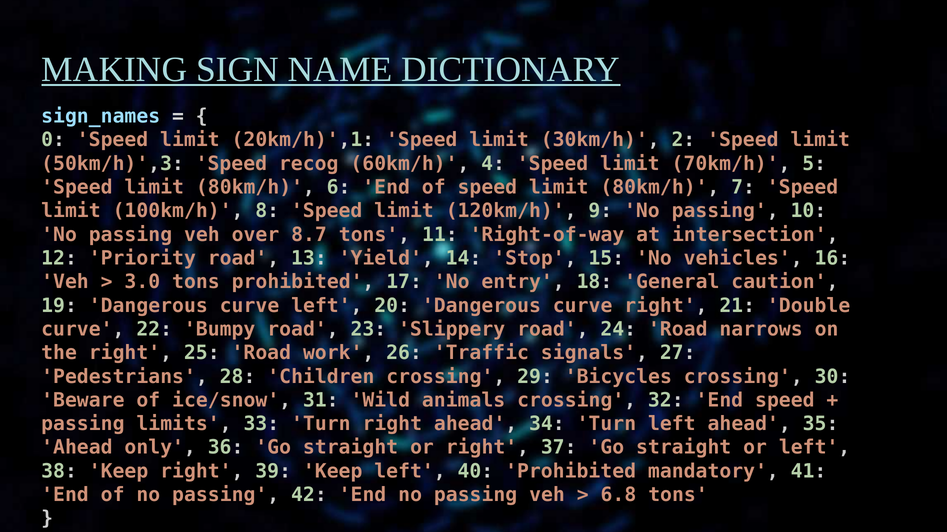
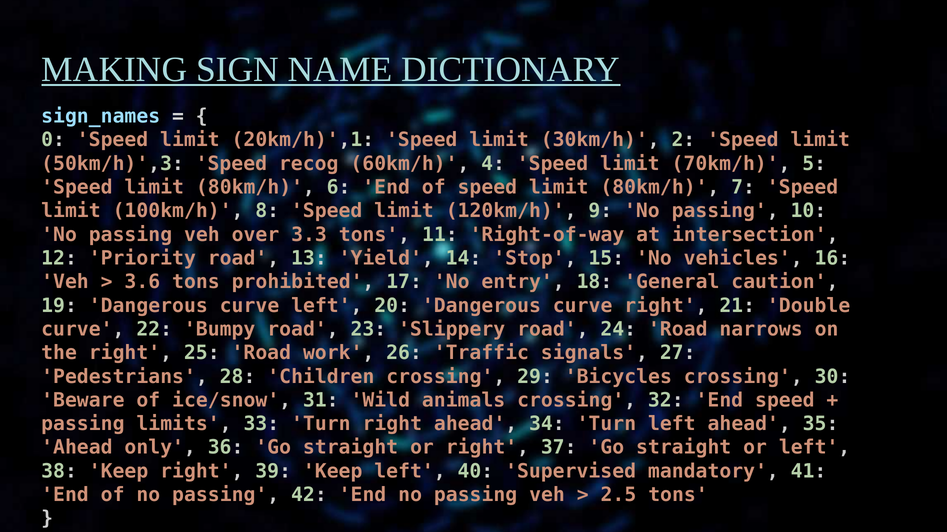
8.7: 8.7 -> 3.3 (309, 235)
3.0: 3.0 -> 3.6 (142, 282)
40 Prohibited: Prohibited -> Supervised (571, 472)
6.8: 6.8 -> 2.5 (618, 495)
